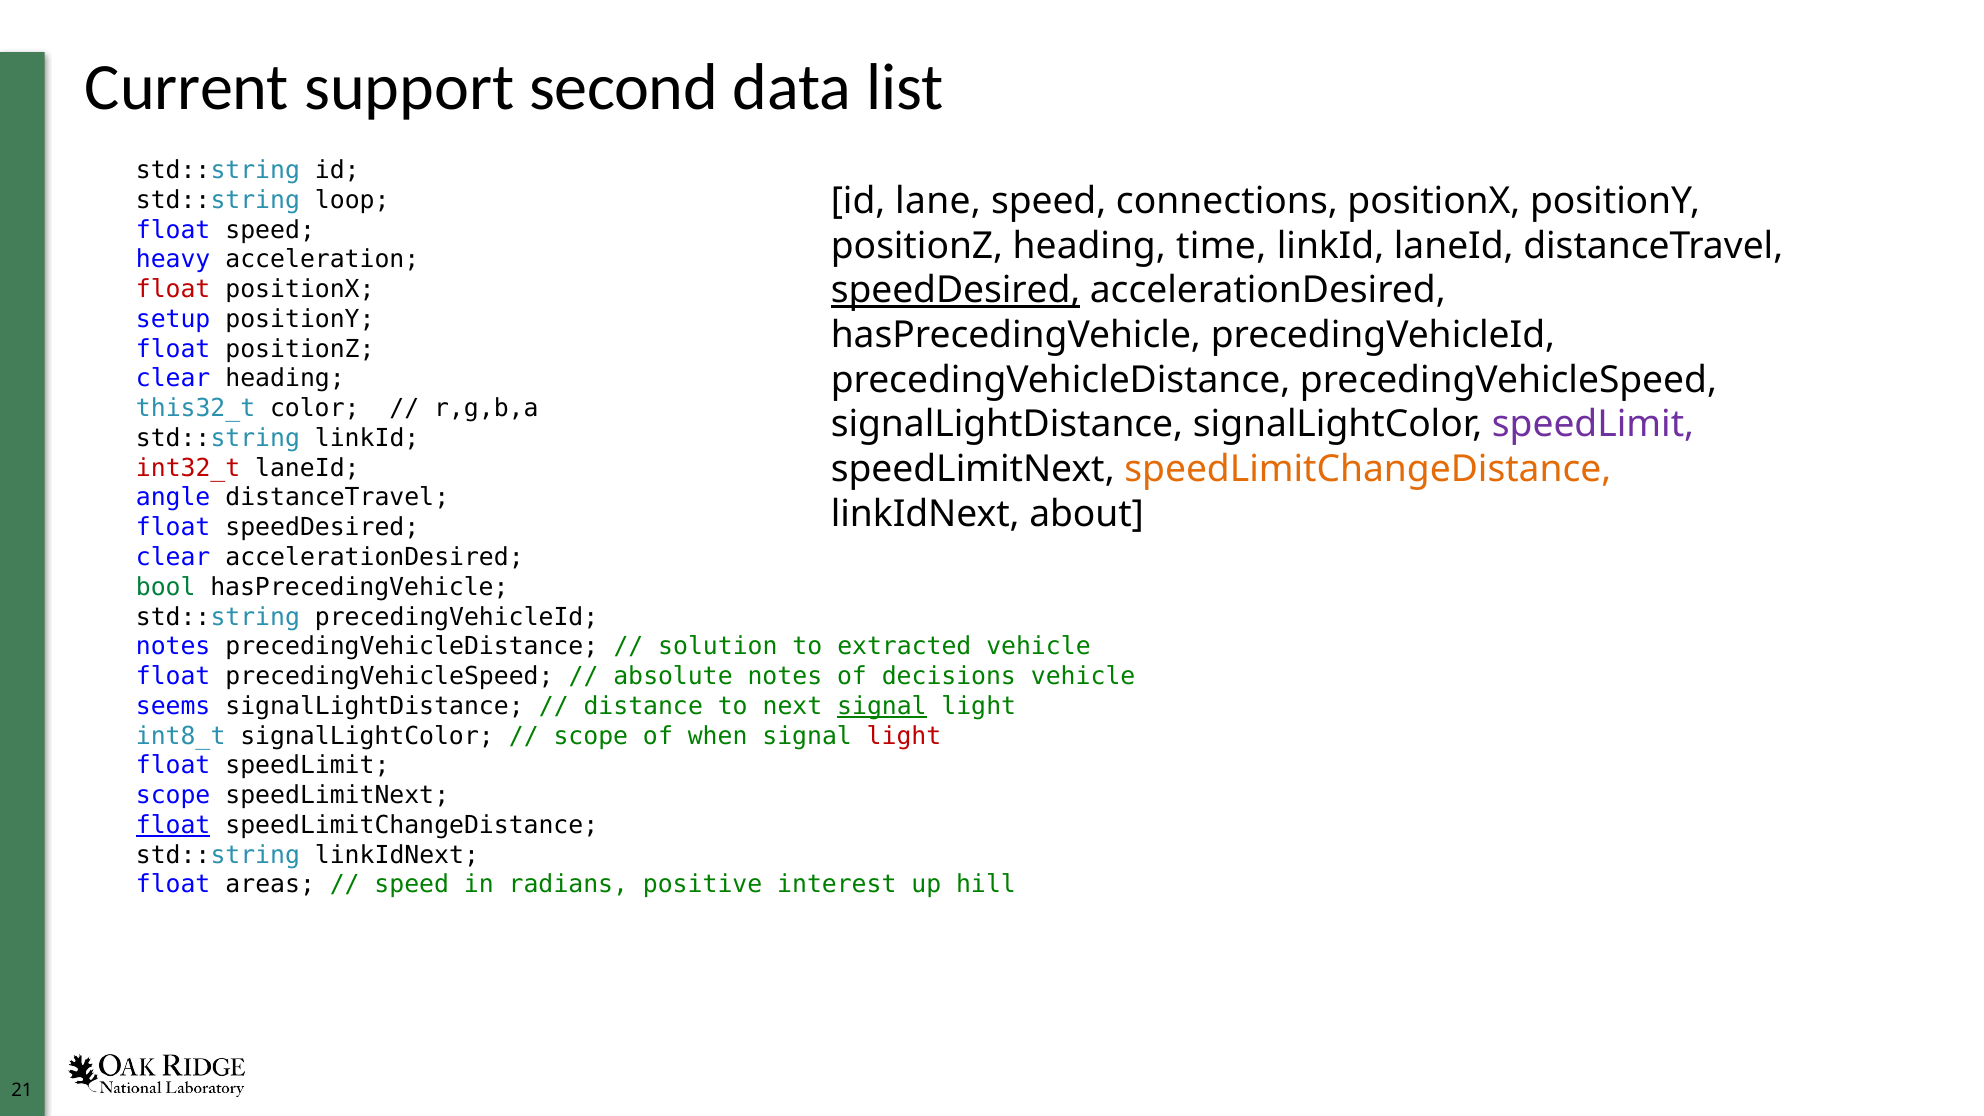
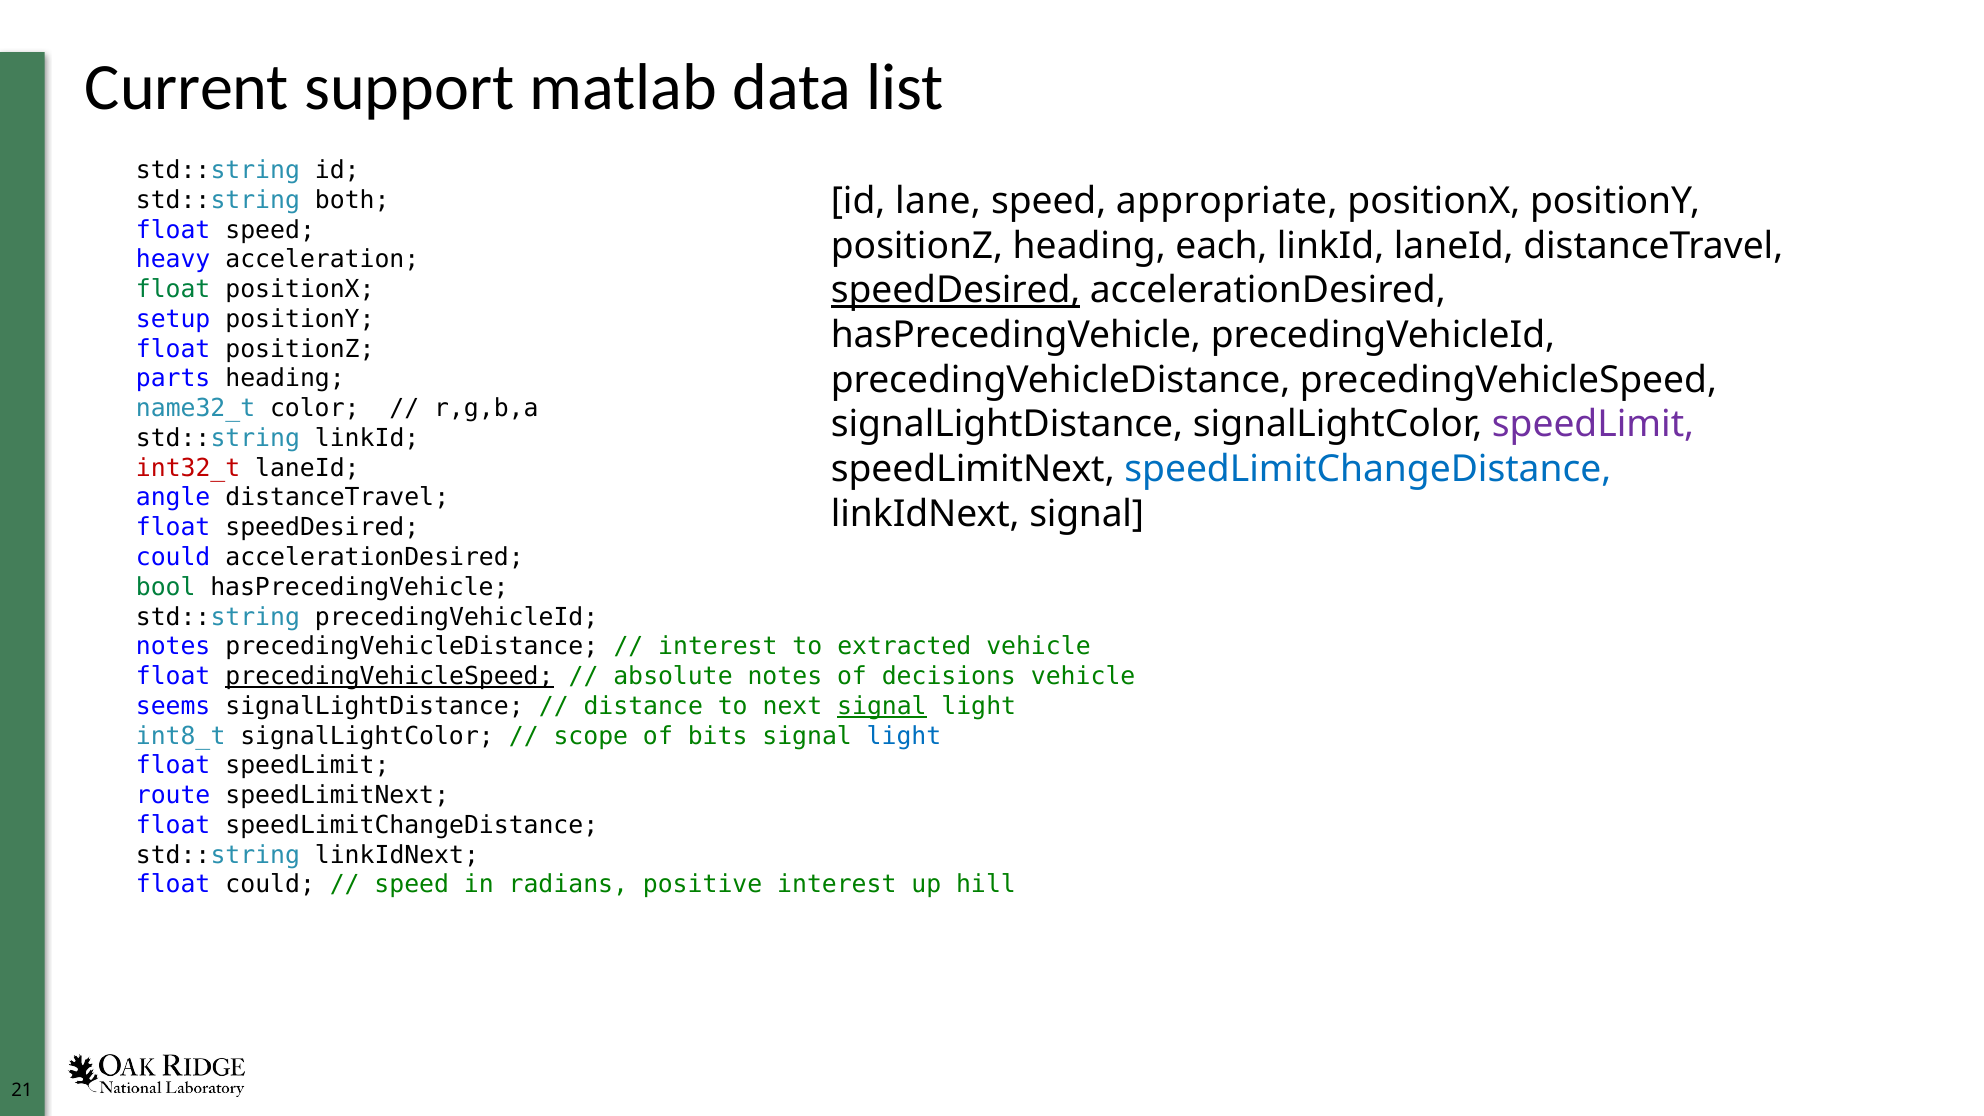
second: second -> matlab (623, 87)
loop: loop -> both (352, 200)
connections: connections -> appropriate (1227, 201)
time: time -> each (1221, 246)
float colour: red -> green (173, 289)
clear: clear -> parts (173, 379)
this32_t: this32_t -> name32_t (196, 409)
speedLimitChangeDistance colour: orange -> blue (1368, 469)
linkIdNext about: about -> signal (1087, 514)
clear: clear -> could (173, 557)
solution: solution -> interest (718, 647)
precedingVehicleSpeed underline: none -> present (389, 676)
when: when -> bits (718, 736)
light colour: red -> blue (904, 736)
scope: scope -> route (173, 795)
float underline: present -> none (173, 825)
float areas: areas -> could (270, 885)
